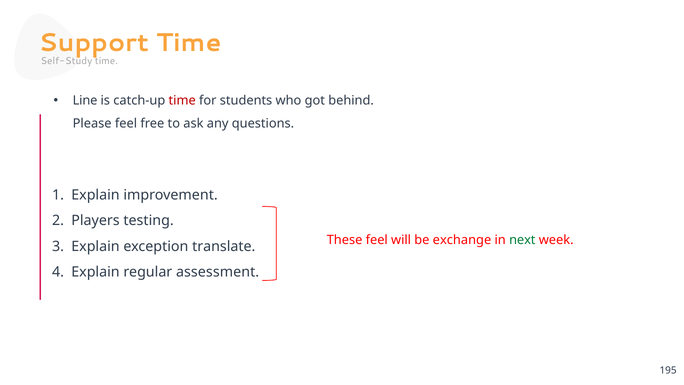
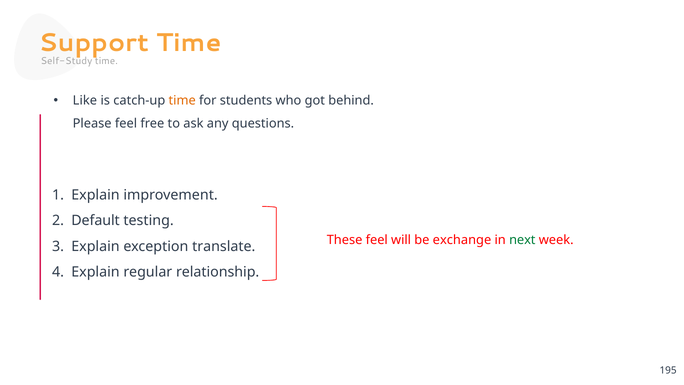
Line: Line -> Like (85, 100)
time colour: red -> orange (182, 100)
Players: Players -> Default (96, 221)
assessment: assessment -> relationship (218, 272)
